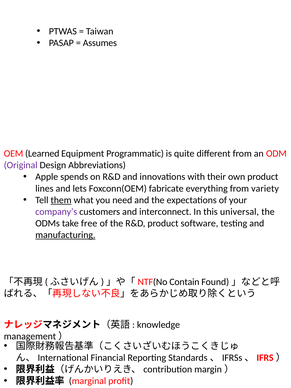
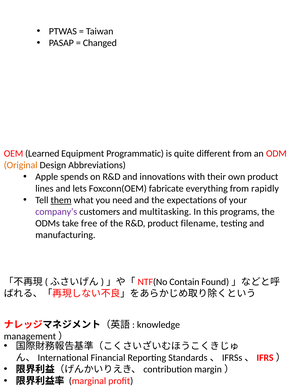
Assumes: Assumes -> Changed (100, 43)
Original colour: purple -> orange (21, 165)
variety: variety -> rapidly (265, 188)
interconnect: interconnect -> multitasking (165, 212)
universal: universal -> programs (240, 212)
software: software -> filename (199, 223)
manufacturing underline: present -> none (65, 235)
